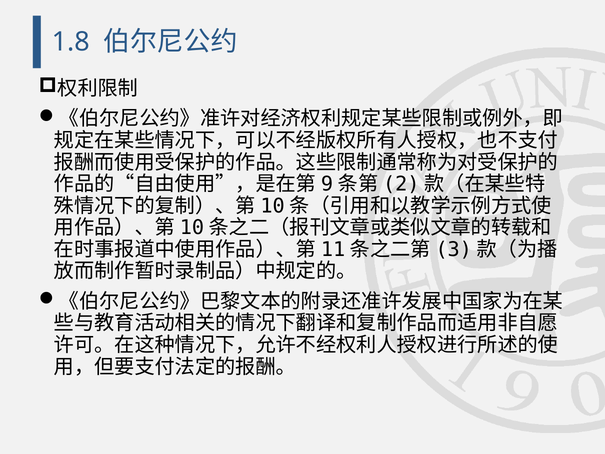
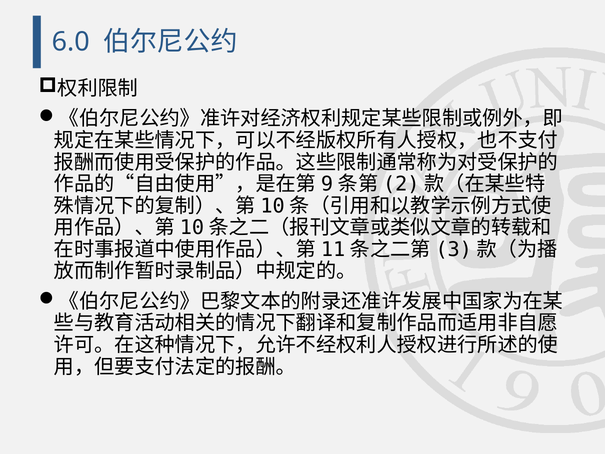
1.8: 1.8 -> 6.0 (71, 42)
